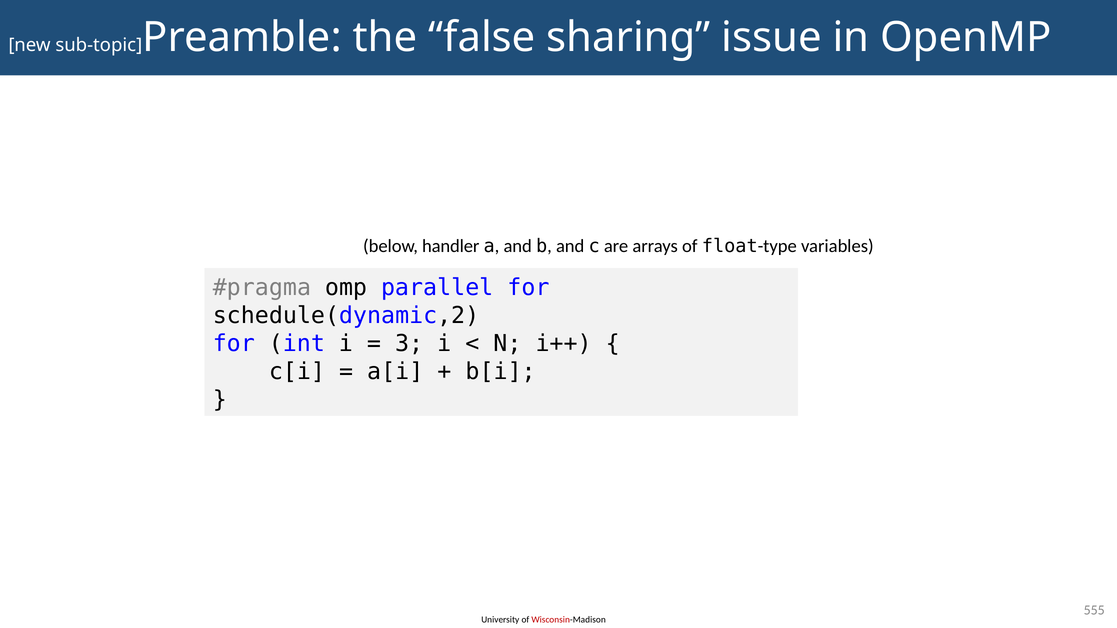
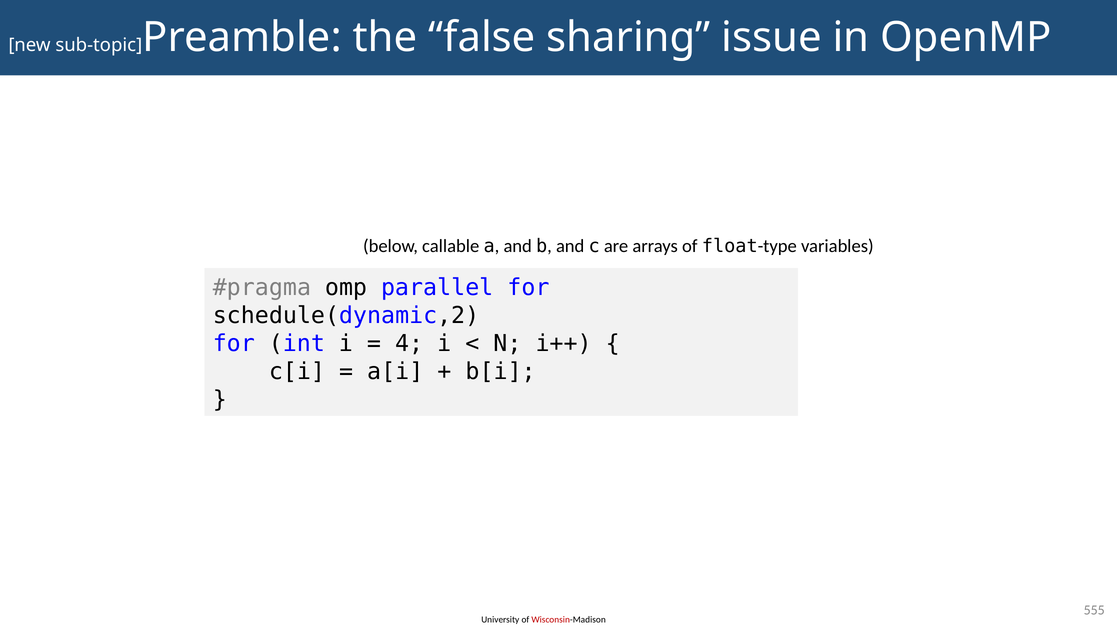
handler: handler -> callable (451, 246)
3: 3 -> 4 (409, 344)
